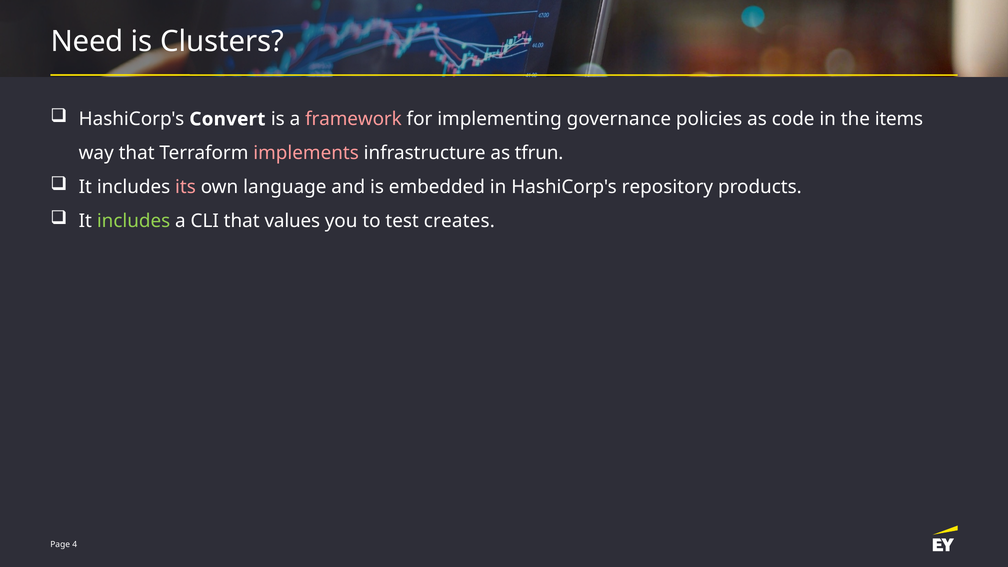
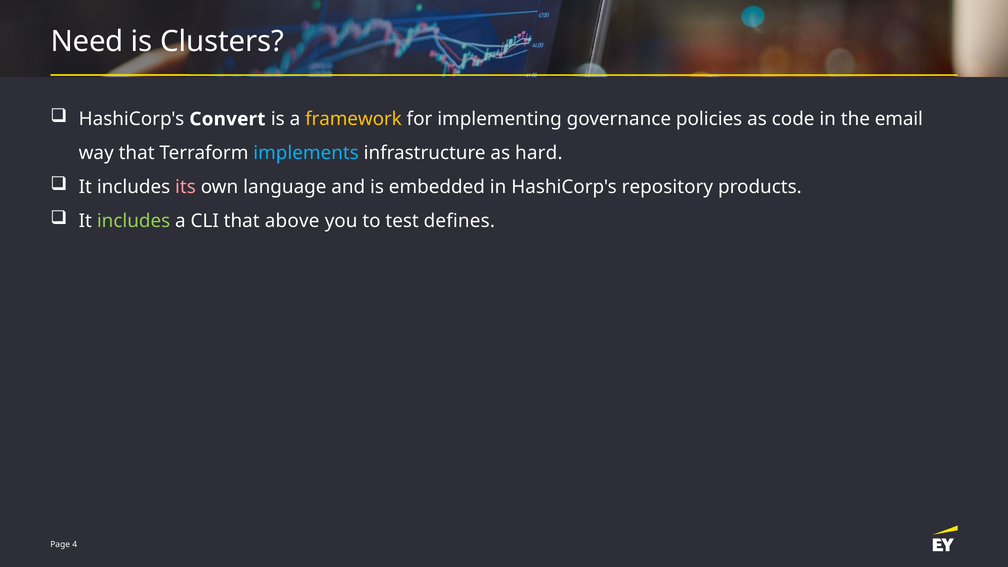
framework colour: pink -> yellow (353, 119)
items: items -> email (899, 119)
implements colour: pink -> light blue (306, 153)
tfrun: tfrun -> hard (539, 153)
values: values -> above (292, 221)
creates: creates -> defines (459, 221)
